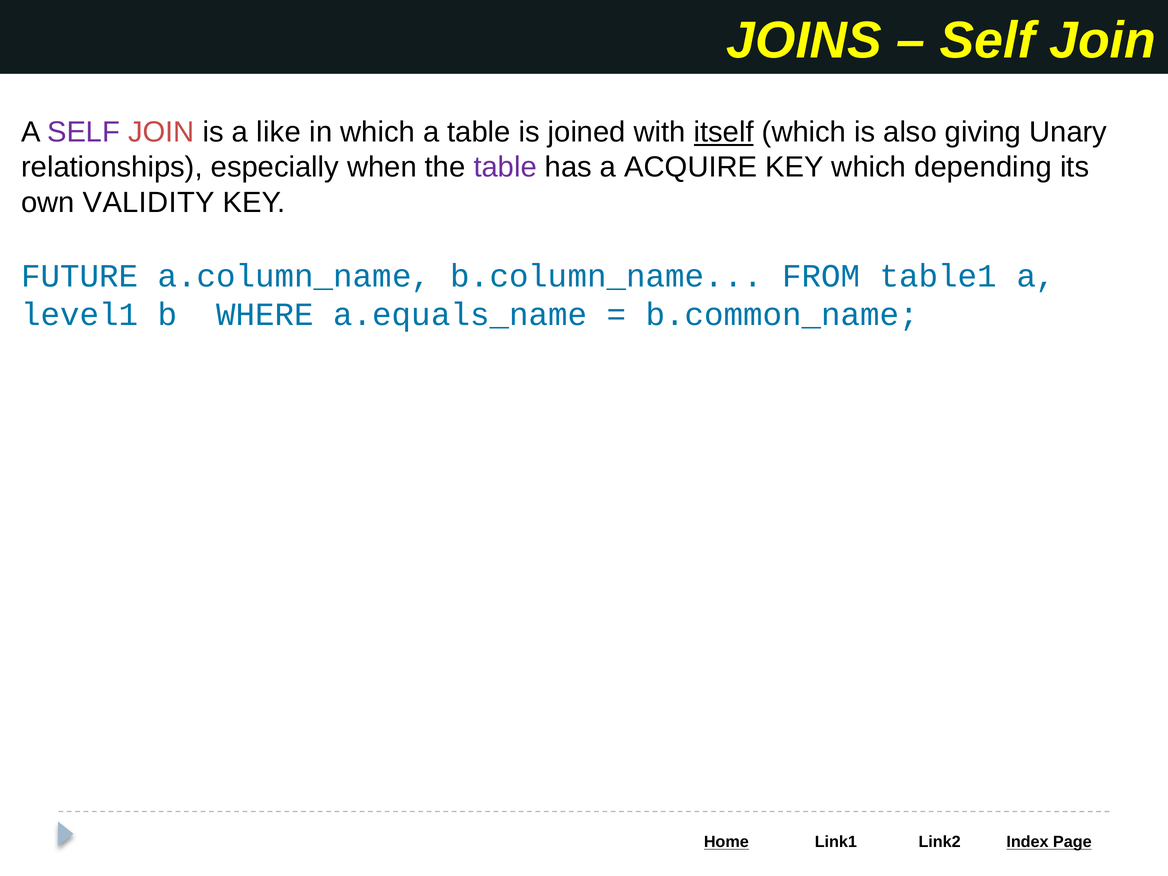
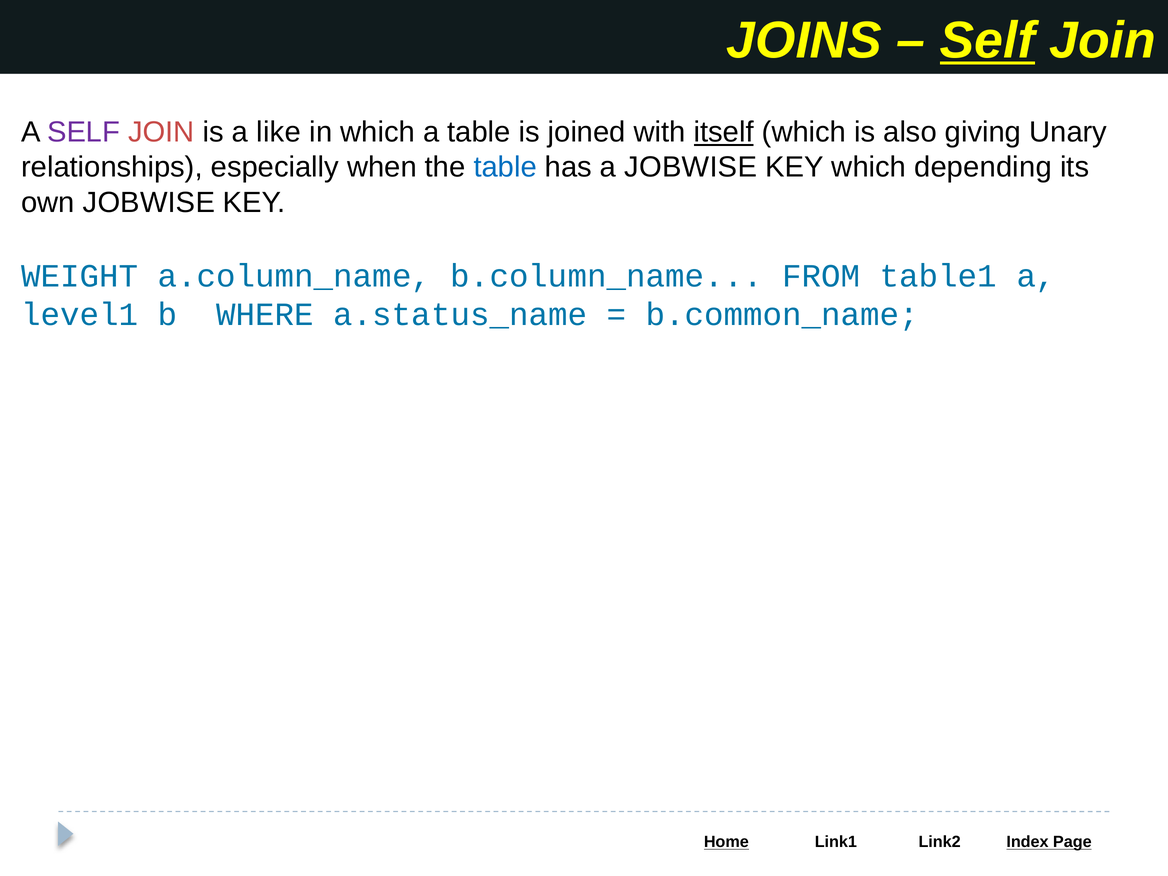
Self underline: none -> present (987, 41)
table colour: purple -> blue (505, 167)
a ACQUIRE: ACQUIRE -> JOBWISE (691, 167)
own VALIDITY: VALIDITY -> JOBWISE (149, 202)
FUTURE: FUTURE -> WEIGHT (80, 276)
a.equals_name: a.equals_name -> a.status_name (460, 315)
